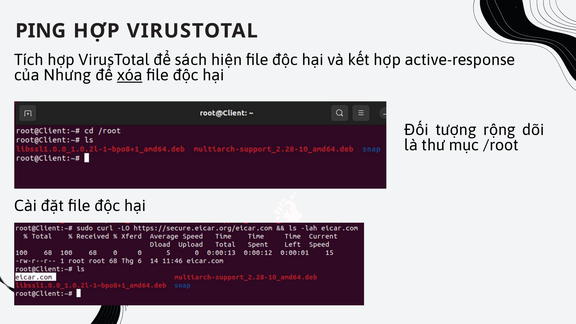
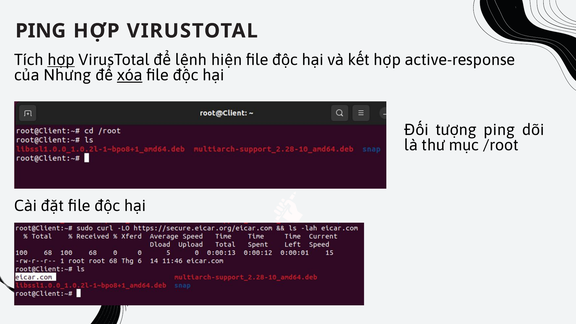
hợp underline: none -> present (61, 60)
sách: sách -> lệnh (191, 60)
tượng rộng: rộng -> ping (499, 130)
